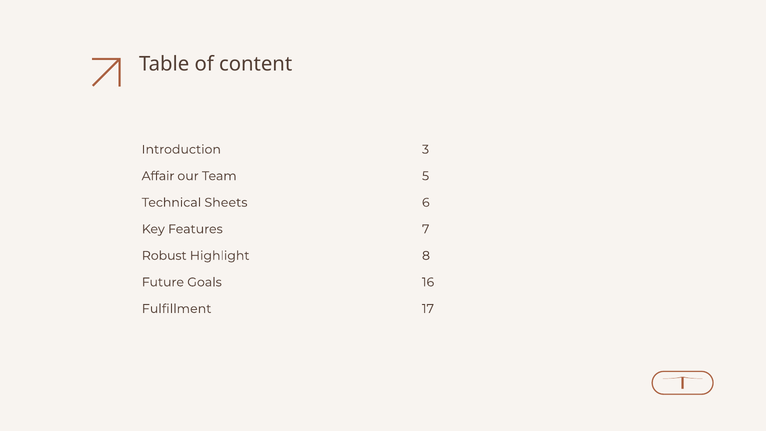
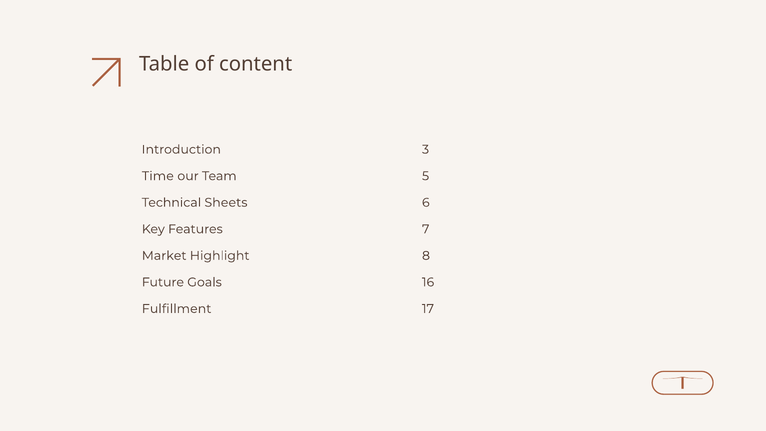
Affair: Affair -> Time (158, 176)
Robust: Robust -> Market (164, 256)
